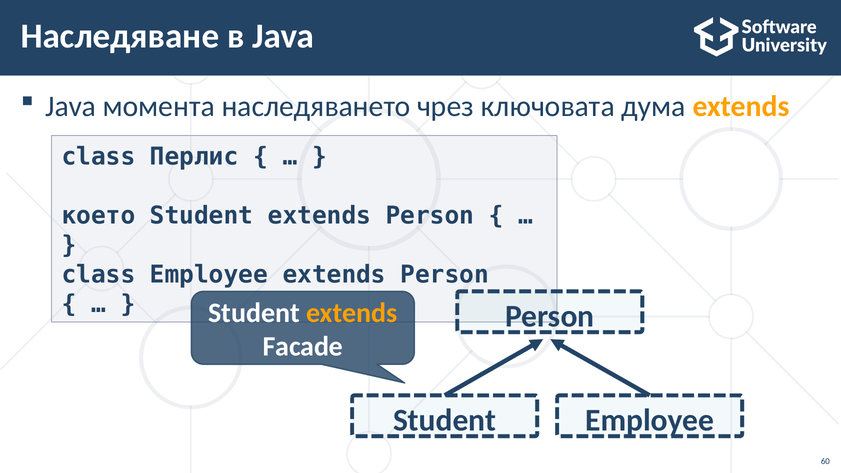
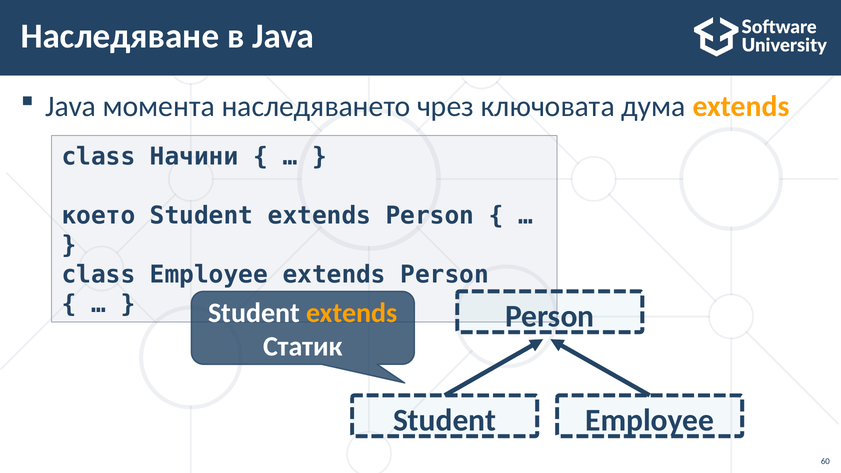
Перлис: Перлис -> Начини (194, 157)
Facade: Facade -> Статик (303, 347)
